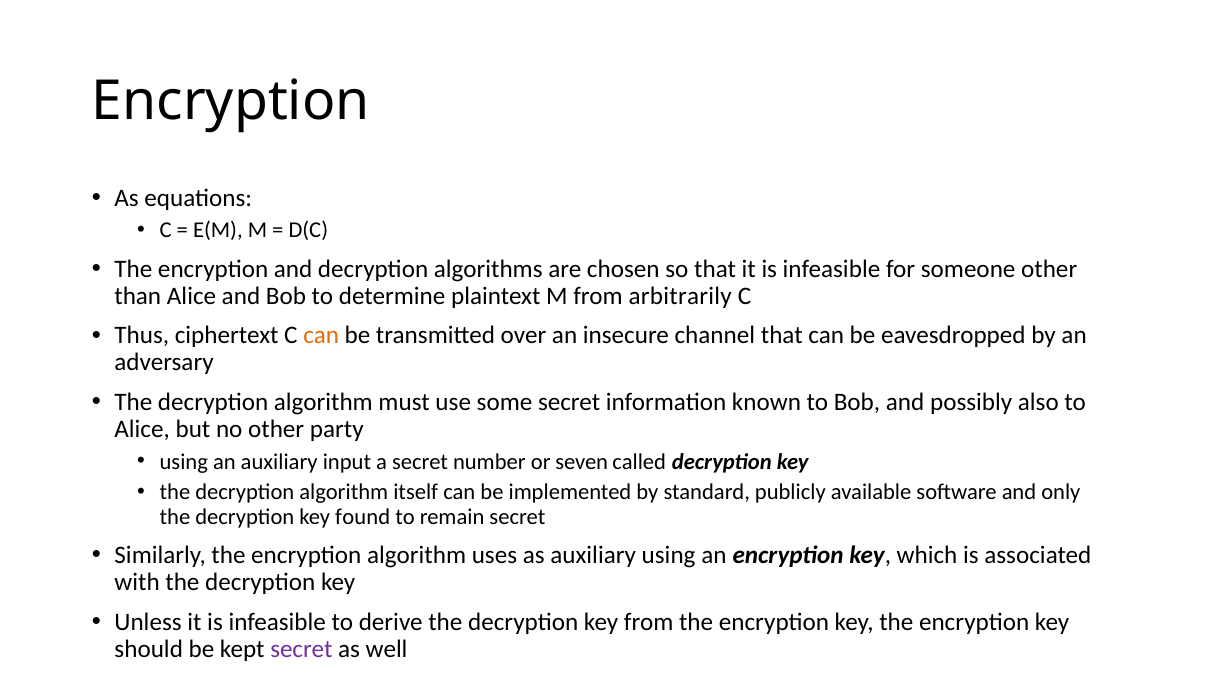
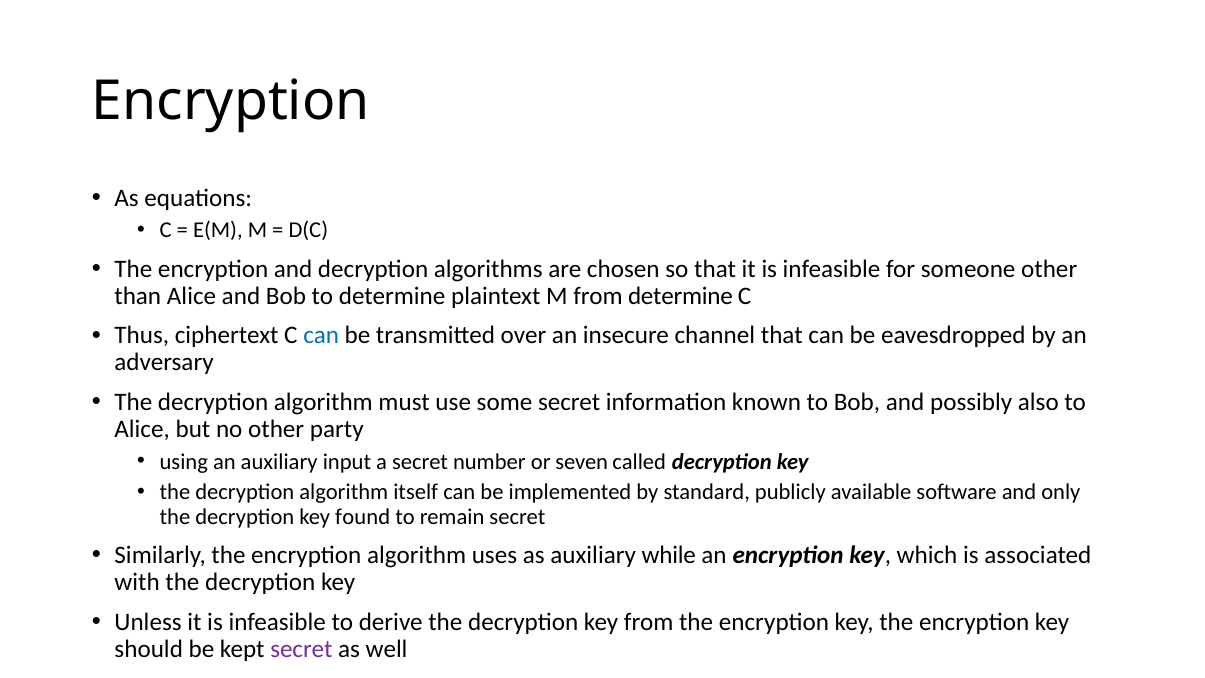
from arbitrarily: arbitrarily -> determine (680, 296)
can colour: orange -> blue (321, 335)
auxiliary using: using -> while (669, 555)
